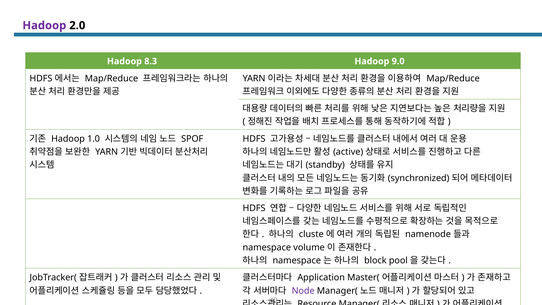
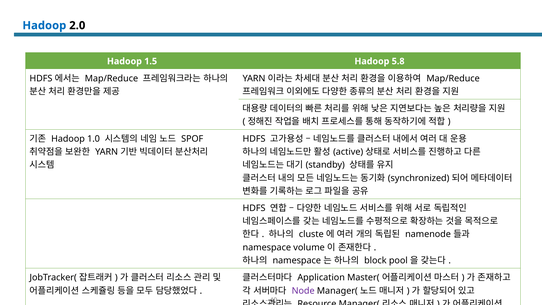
Hadoop colour: purple -> blue (44, 25)
8.3: 8.3 -> 1.5 (151, 61)
9.0: 9.0 -> 5.8 (398, 61)
